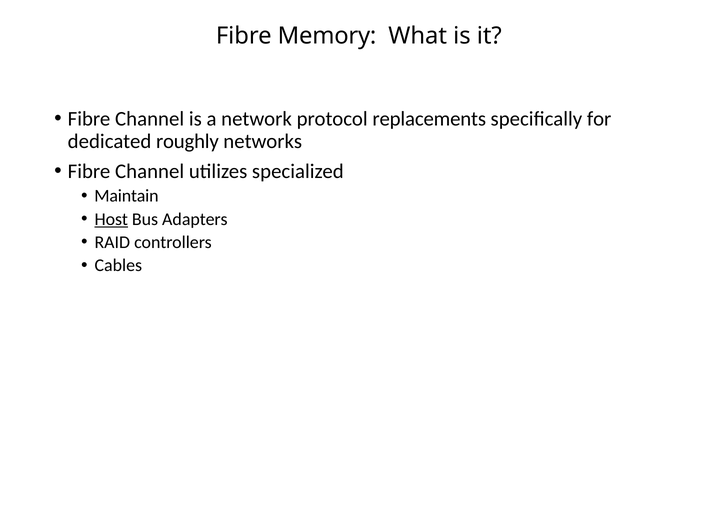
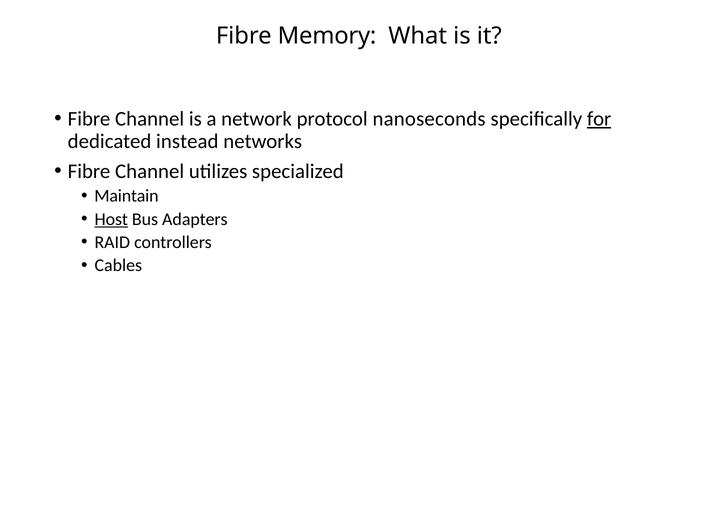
replacements: replacements -> nanoseconds (429, 119)
for underline: none -> present (599, 119)
roughly: roughly -> instead (187, 141)
